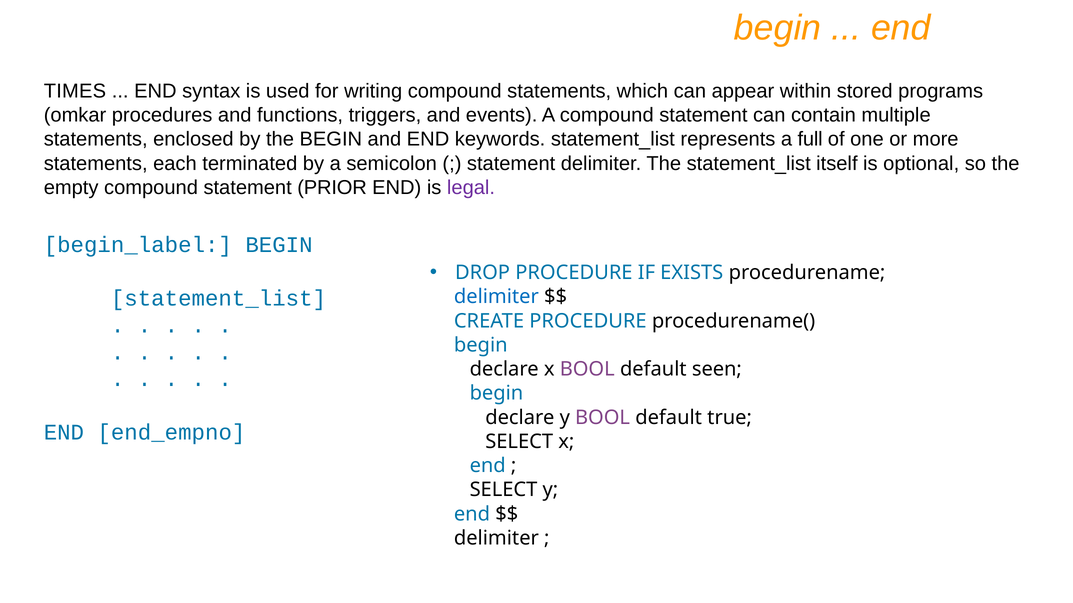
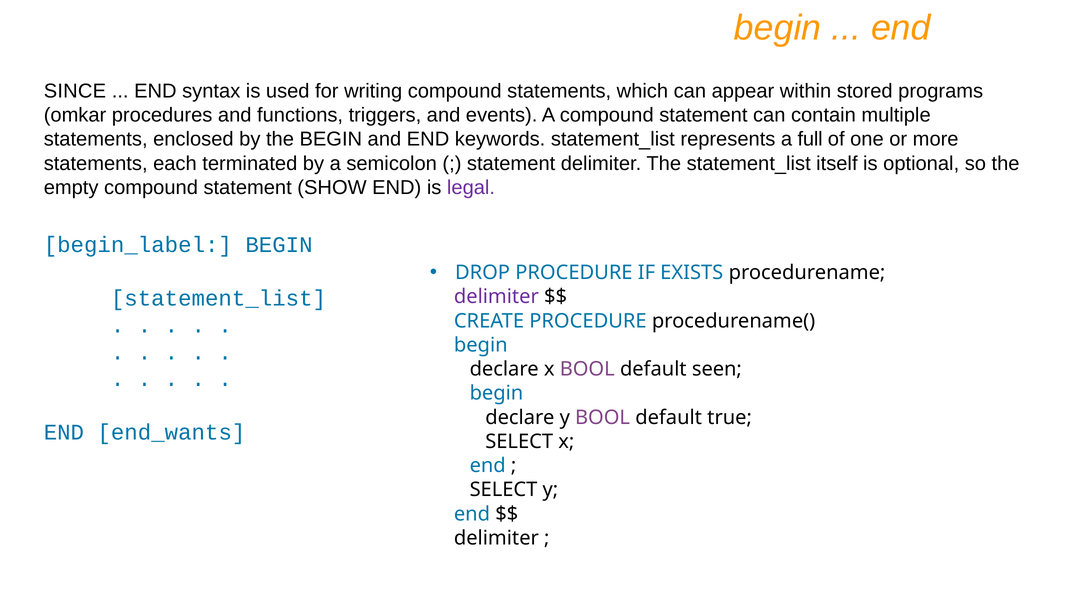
TIMES: TIMES -> SINCE (75, 91)
PRIOR: PRIOR -> SHOW (332, 188)
delimiter colour: blue -> purple (496, 297)
end_empno: end_empno -> end_wants (171, 433)
